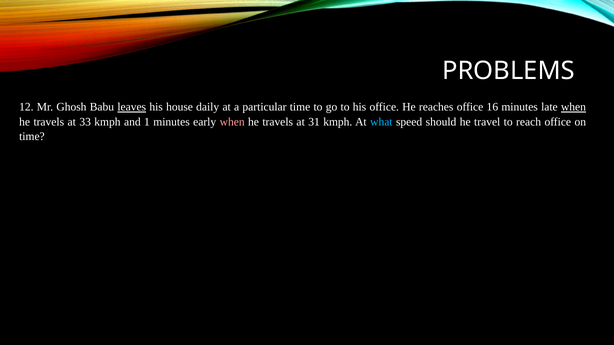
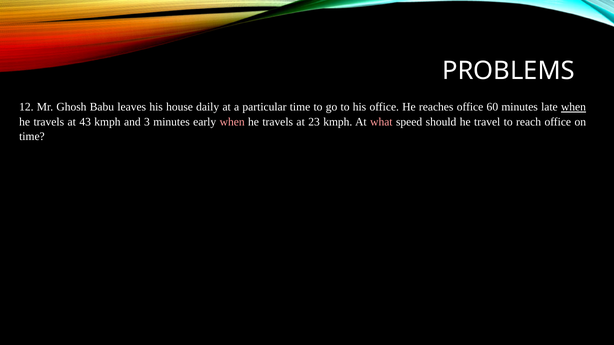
leaves underline: present -> none (132, 107)
16: 16 -> 60 (492, 107)
33: 33 -> 43 (85, 122)
1: 1 -> 3 (147, 122)
31: 31 -> 23 (314, 122)
what colour: light blue -> pink (381, 122)
